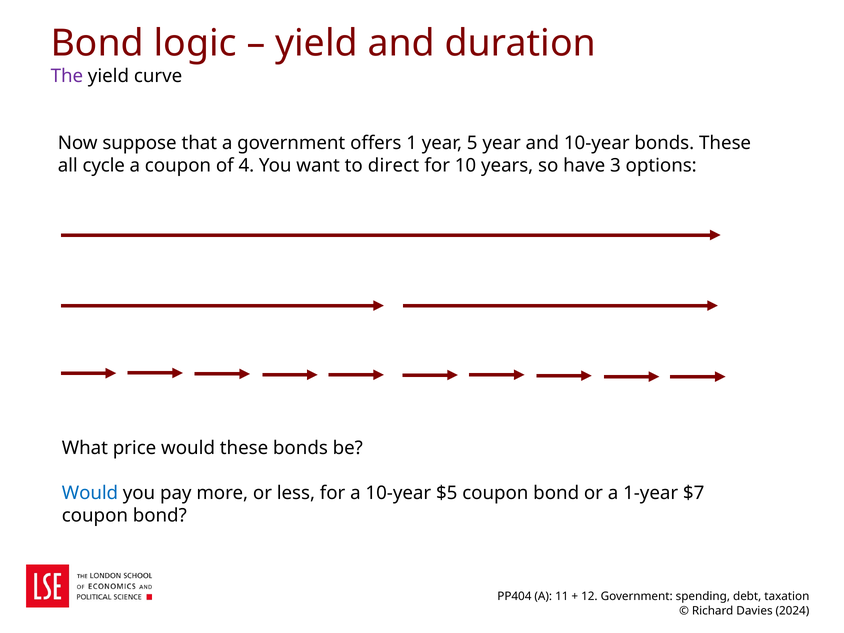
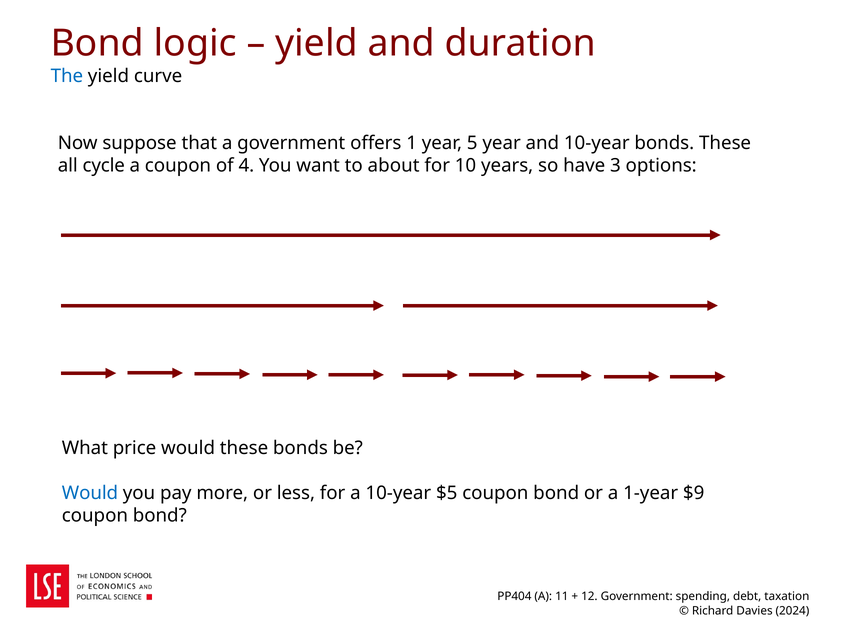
The colour: purple -> blue (67, 76)
direct: direct -> about (394, 166)
$7: $7 -> $9 (694, 493)
